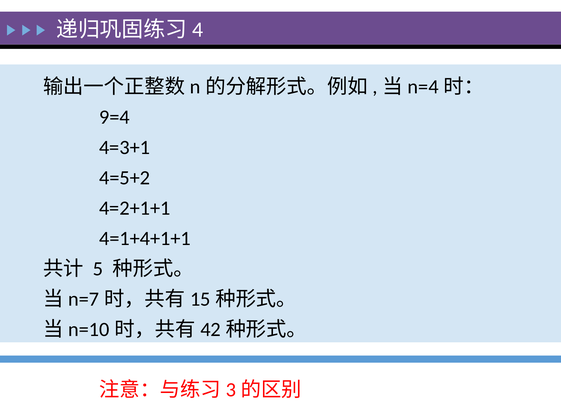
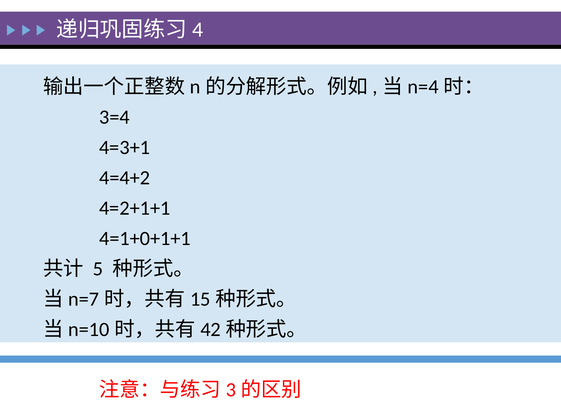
9=4: 9=4 -> 3=4 (114, 117)
4=5+2: 4=5+2 -> 4=4+2 (125, 178)
4=1+4+1+1: 4=1+4+1+1 -> 4=1+0+1+1 (145, 239)
